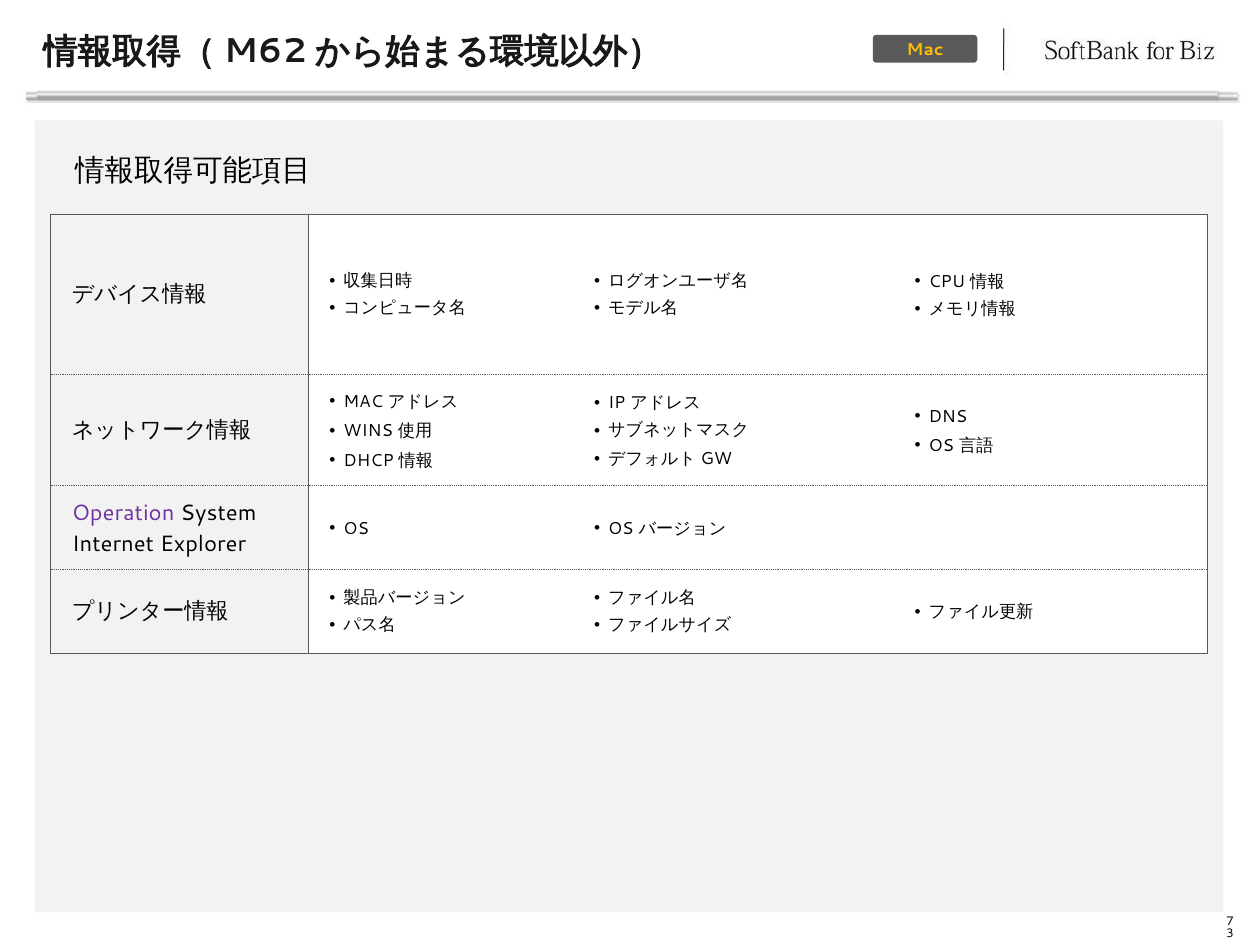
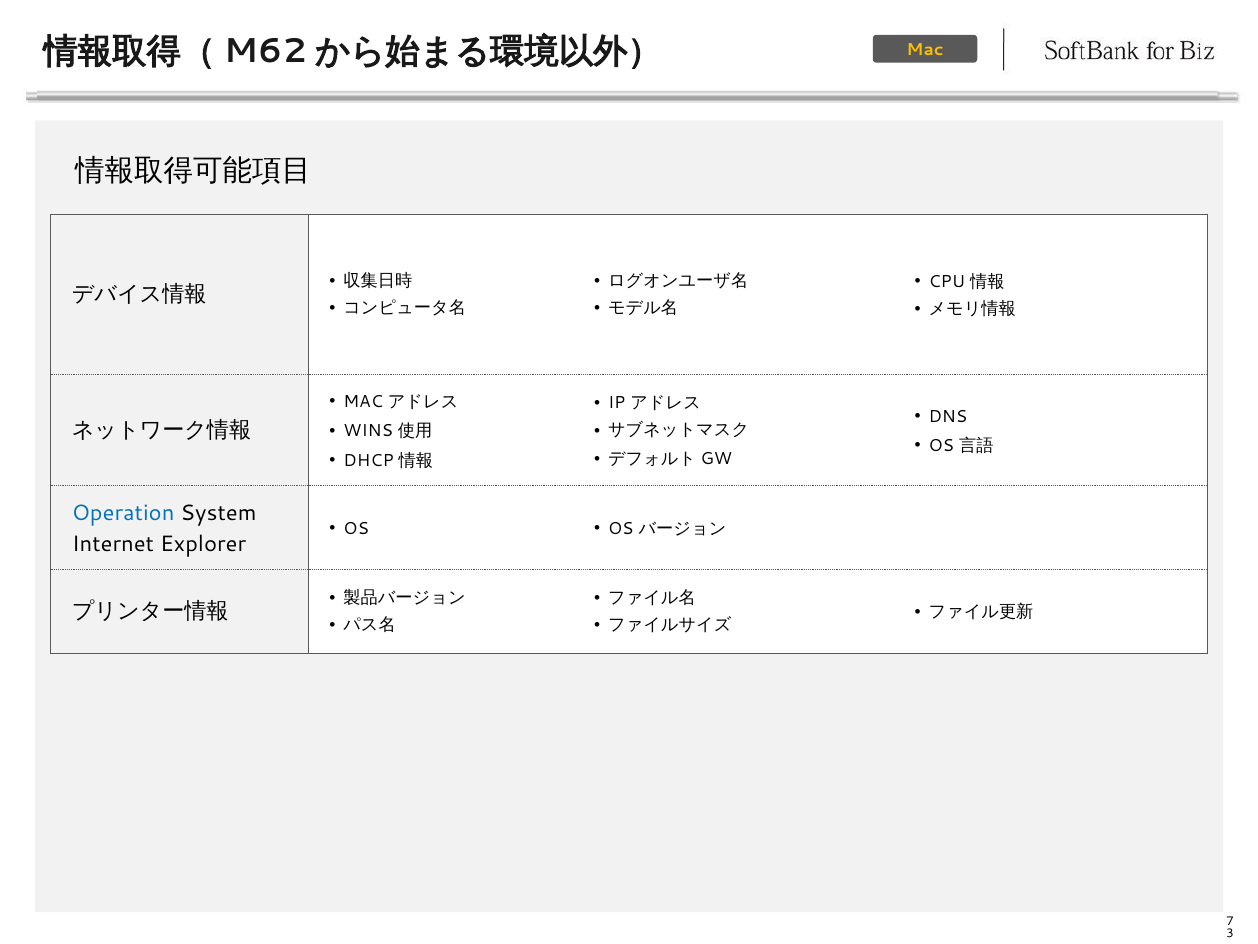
Operation colour: purple -> blue (123, 513)
